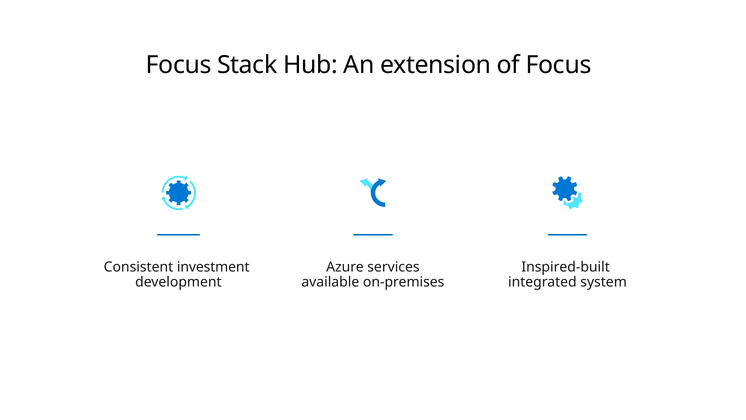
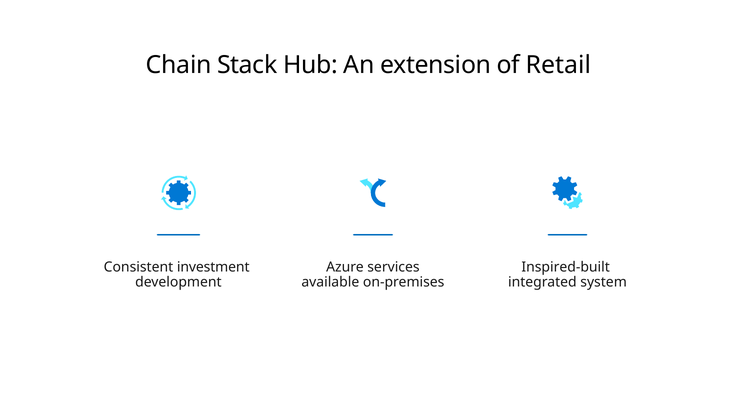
Focus: Focus -> Chain (179, 65)
of Focus: Focus -> Retail (558, 65)
